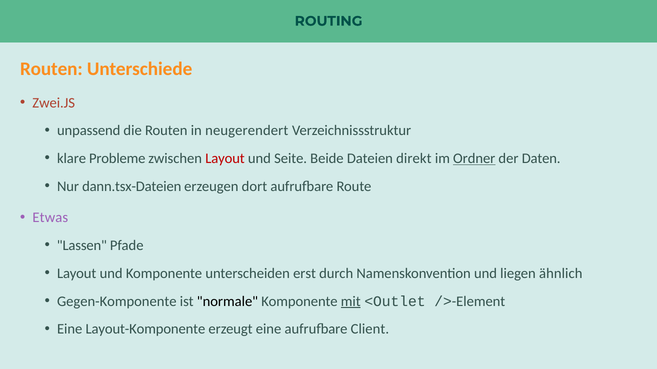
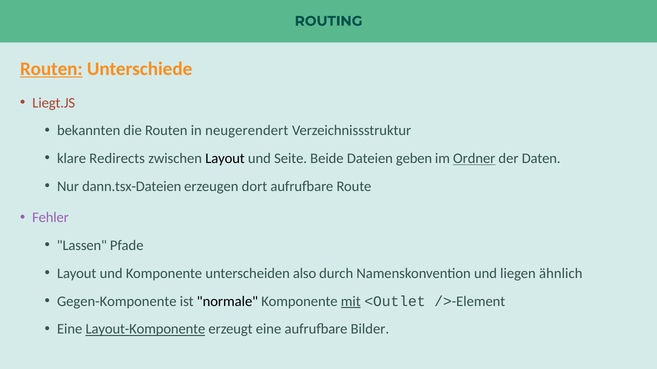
Routen underline: none -> present (51, 69)
Zwei.JS: Zwei.JS -> Liegt.JS (54, 103)
unpassend: unpassend -> bekannten (89, 131)
Probleme: Probleme -> Redirects (117, 159)
Layout colour: red -> black (225, 159)
direkt: direkt -> geben (414, 159)
Etwas: Etwas -> Fehler (50, 218)
erst: erst -> also (305, 274)
Layout-Komponente underline: none -> present (145, 330)
Client: Client -> Bilder (370, 330)
